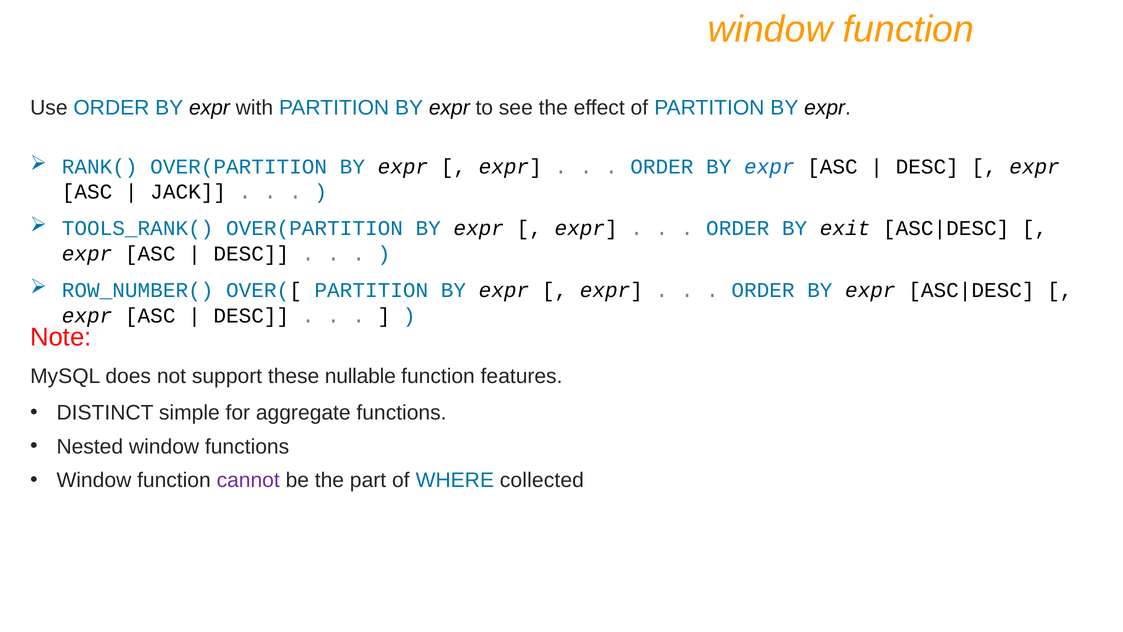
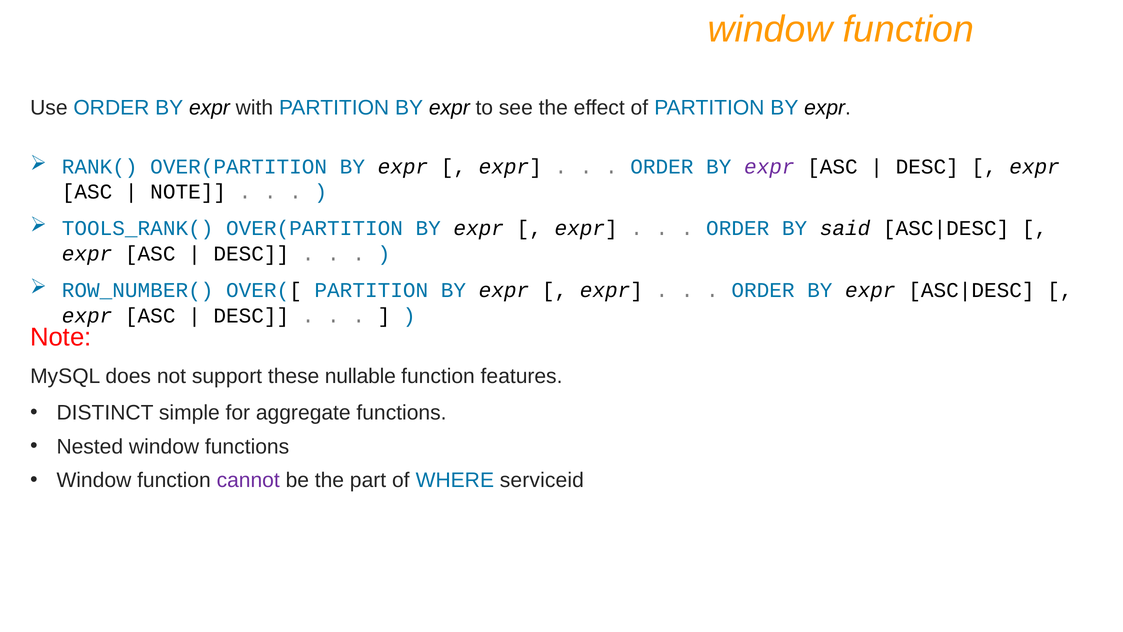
expr colour: blue -> purple (769, 167)
JACK: JACK -> NOTE (188, 192)
exit: exit -> said (845, 228)
collected: collected -> serviceid (542, 480)
